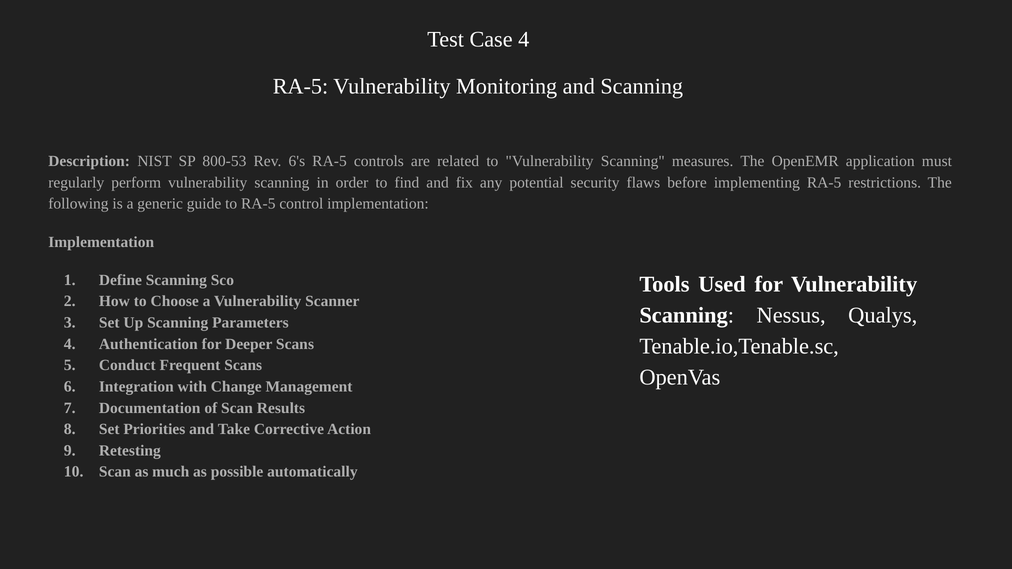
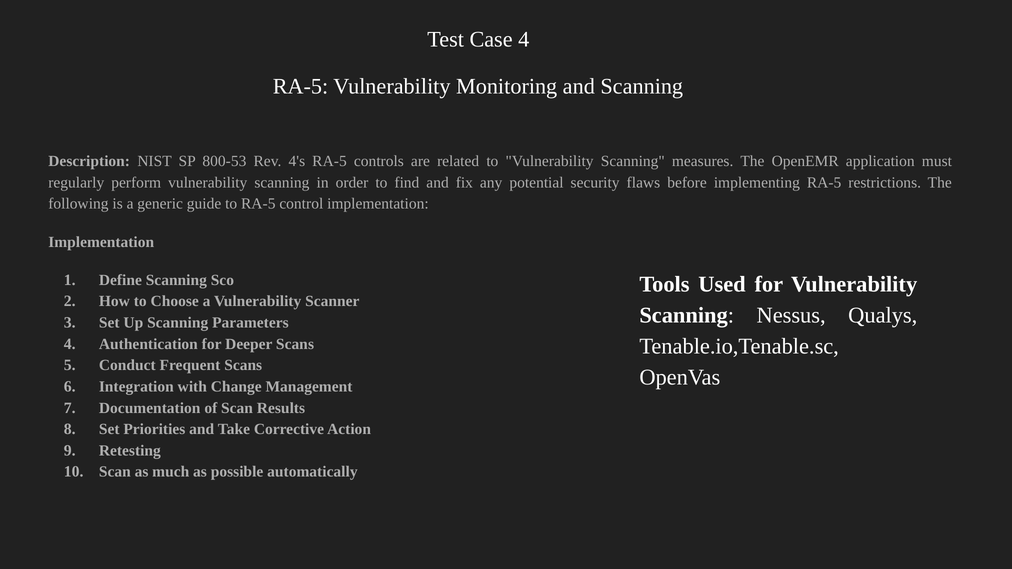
6's: 6's -> 4's (297, 161)
